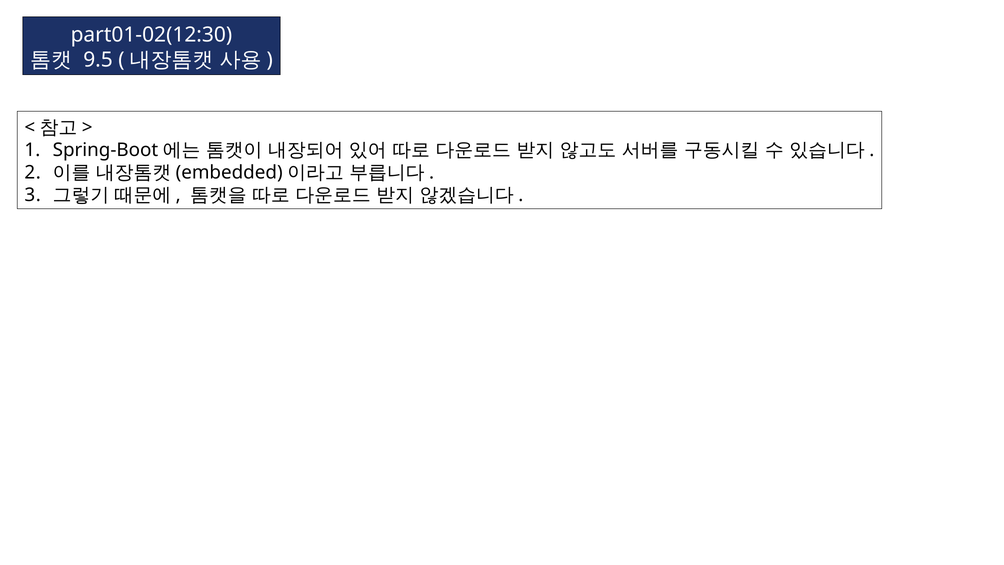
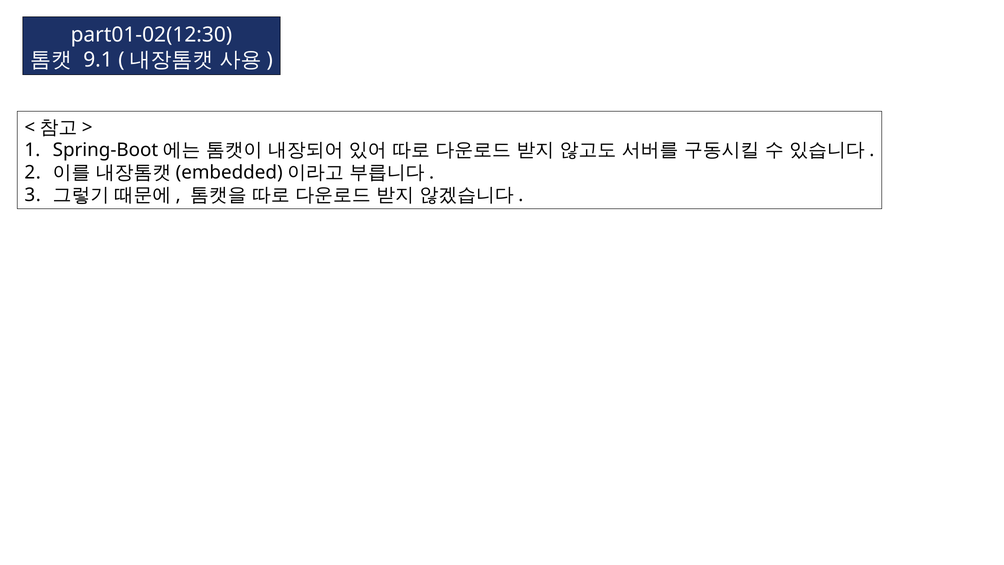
9.5: 9.5 -> 9.1 (98, 60)
